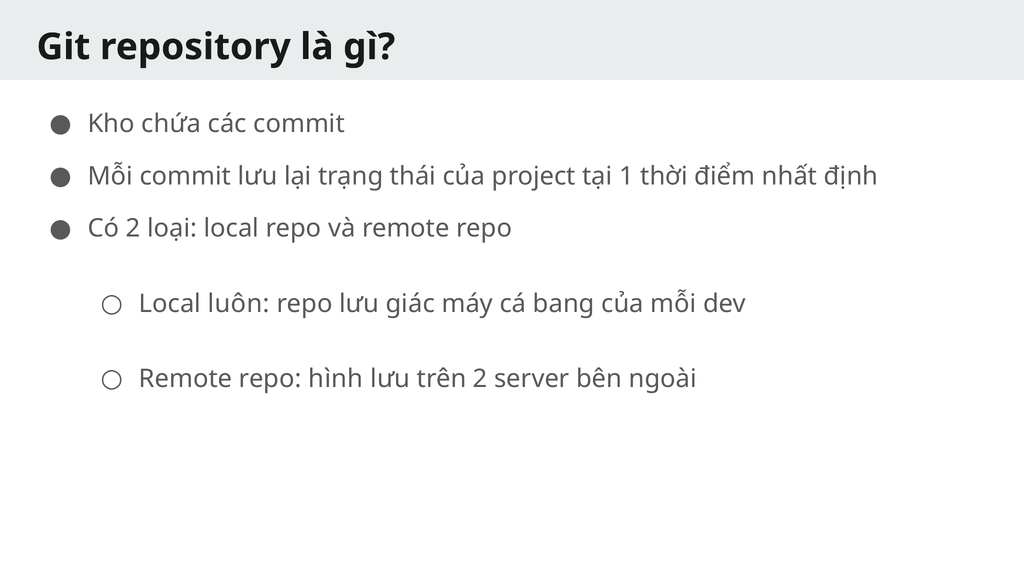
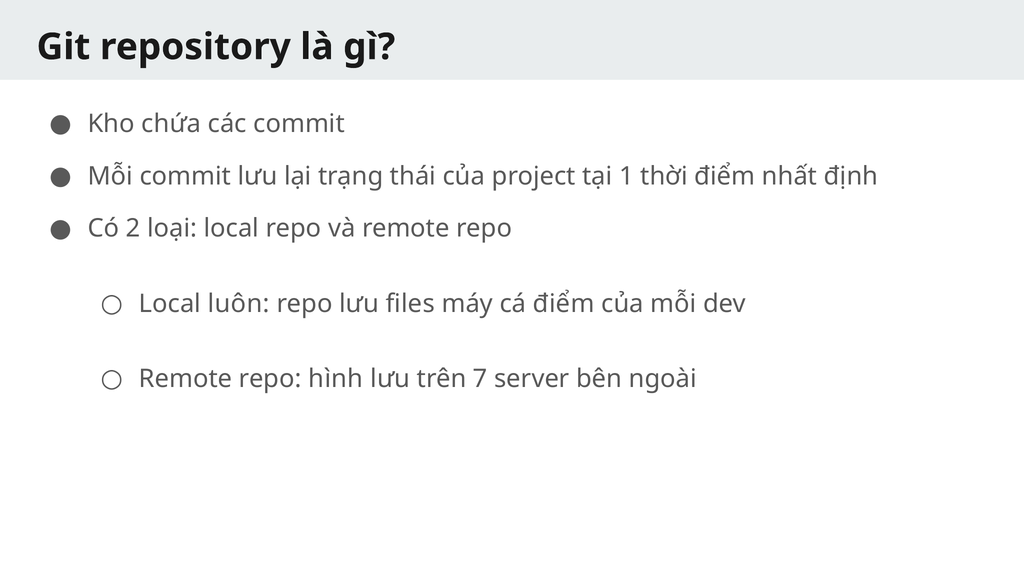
giác: giác -> files (410, 304)
cá bang: bang -> điểm (564, 304)
trên 2: 2 -> 7 (480, 379)
